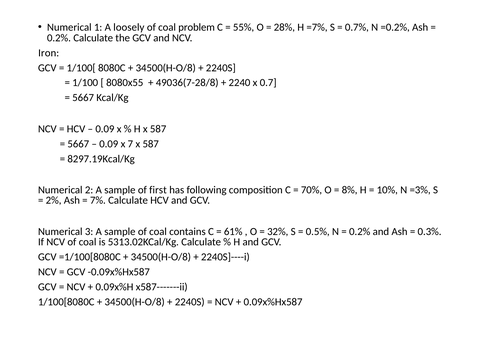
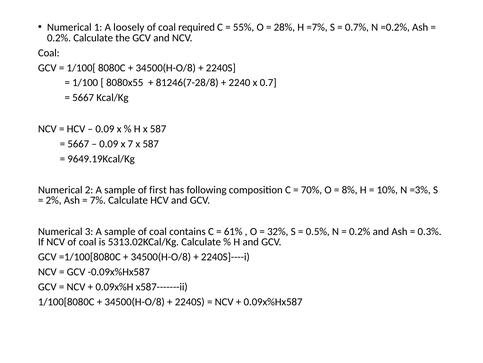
problem: problem -> required (197, 27)
Iron: Iron -> Coal (49, 53)
49036(7-28/8: 49036(7-28/8 -> 81246(7-28/8 (187, 83)
8297.19Kcal/Kg: 8297.19Kcal/Kg -> 9649.19Kcal/Kg (101, 158)
